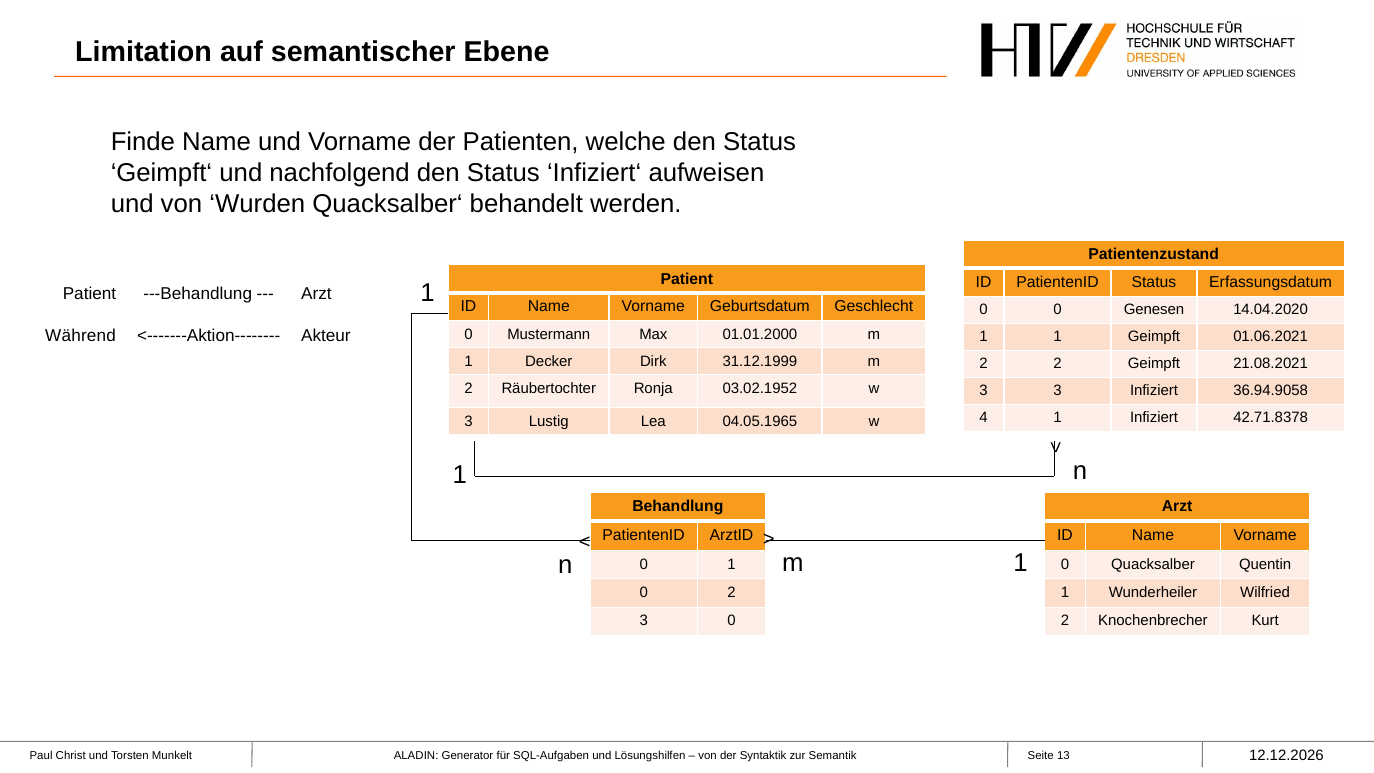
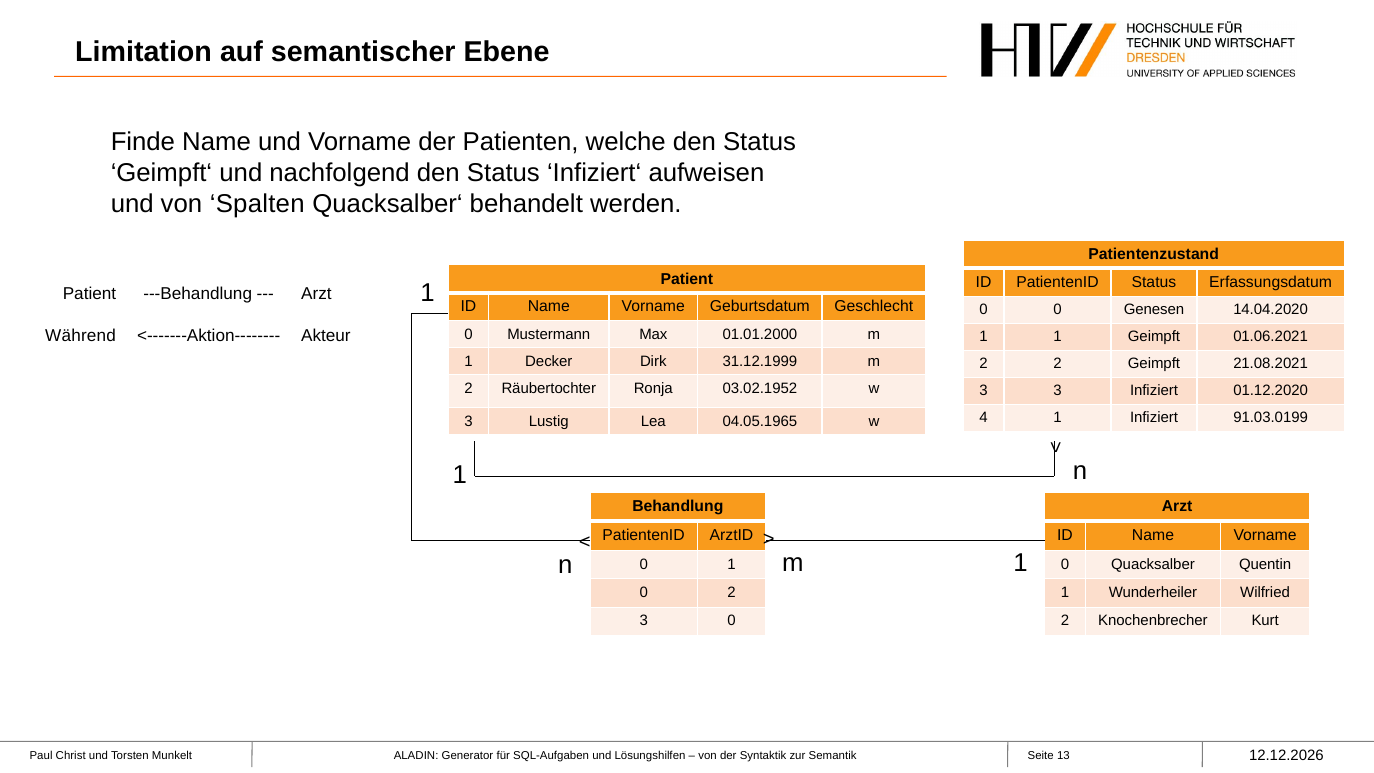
Wurden: Wurden -> Spalten (257, 204)
36.94.9058: 36.94.9058 -> 01.12.2020 (1271, 391)
42.71.8378: 42.71.8378 -> 91.03.0199 (1271, 418)
